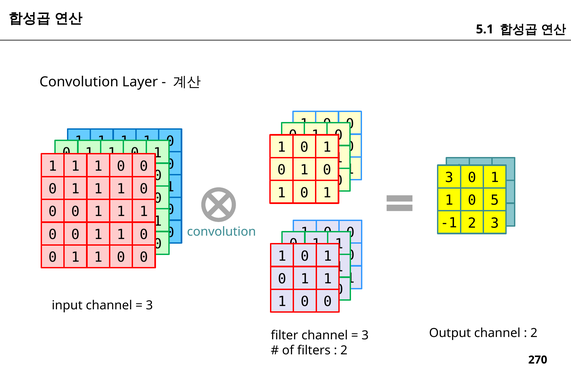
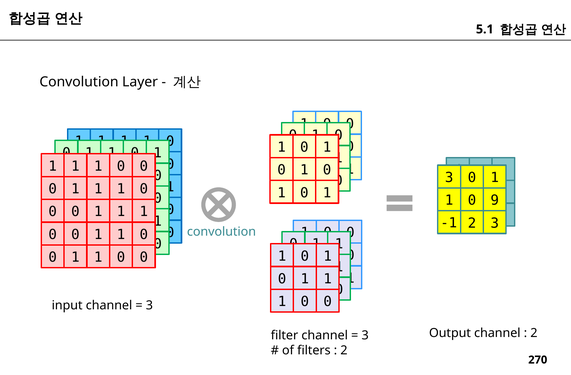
5: 5 -> 9 (495, 200)
